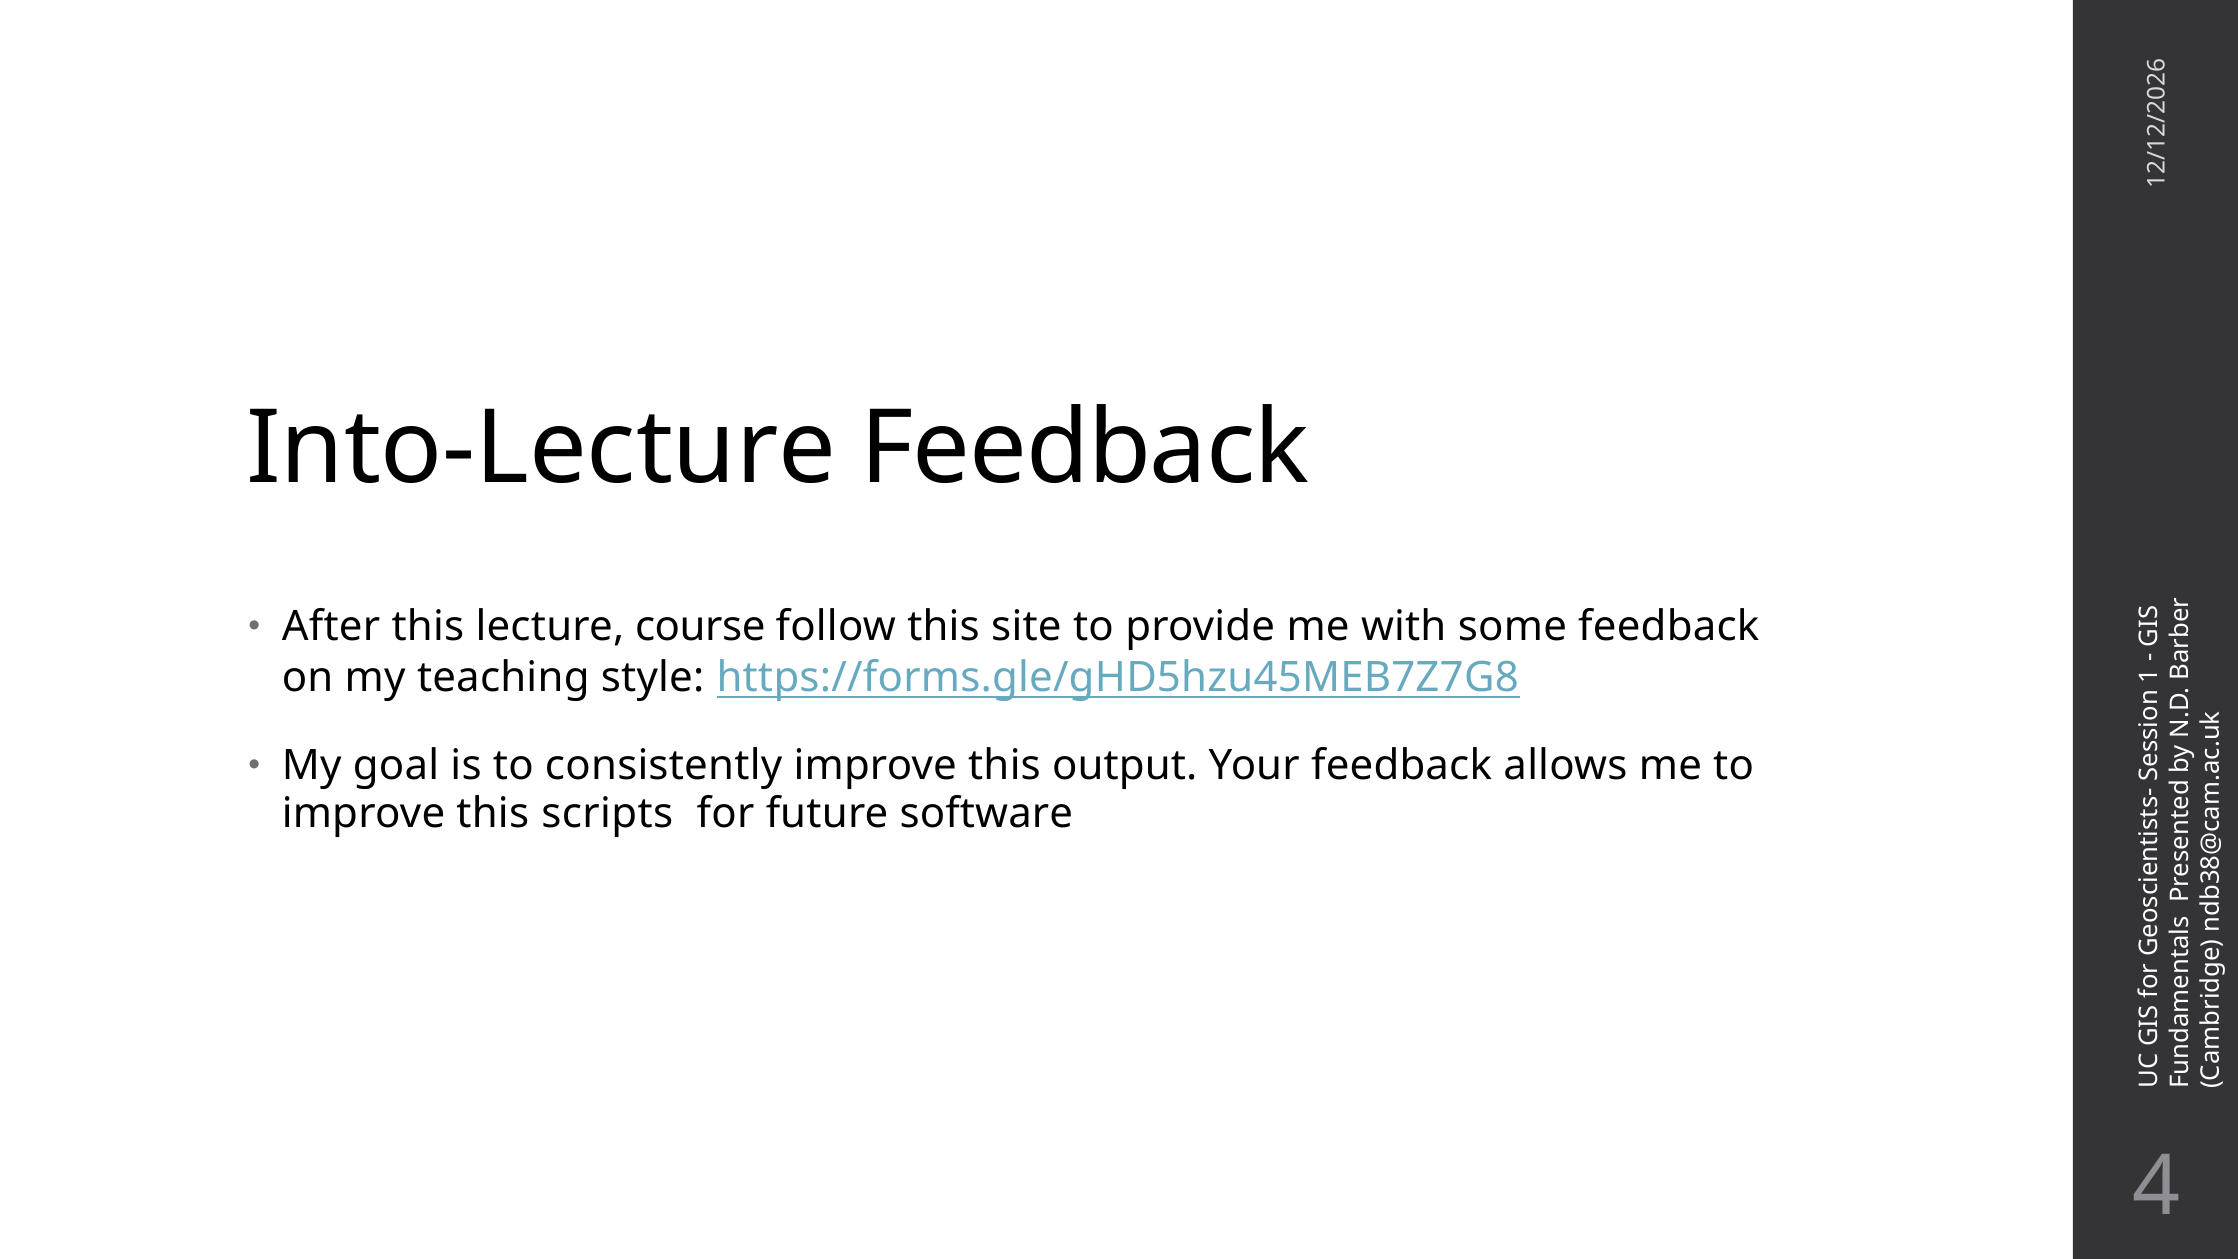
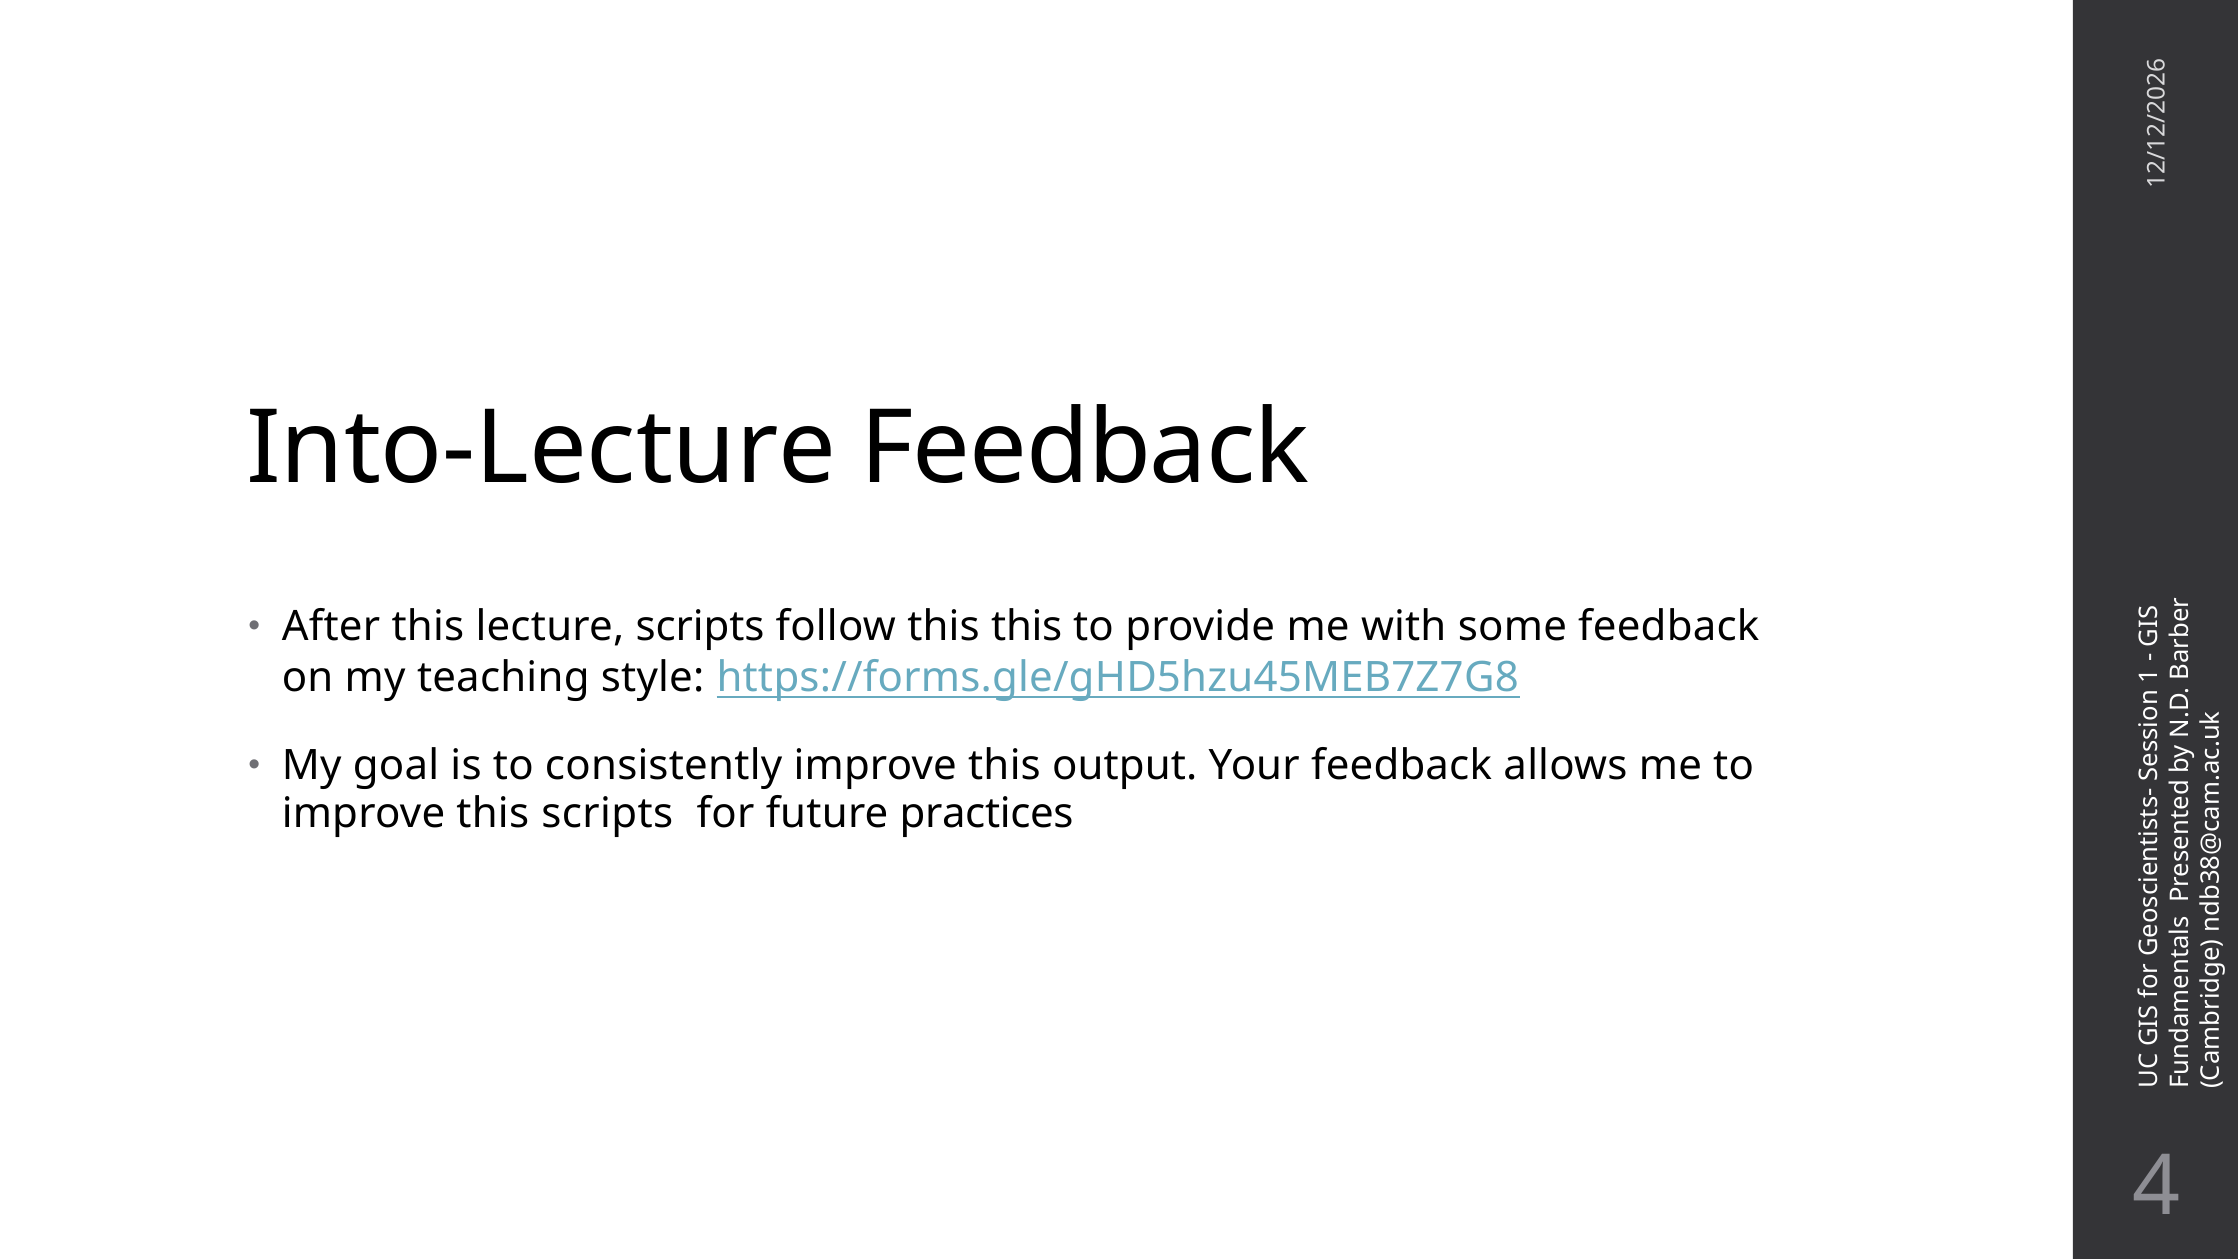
lecture course: course -> scripts (700, 626)
this site: site -> this (1027, 626)
software: software -> practices (987, 814)
